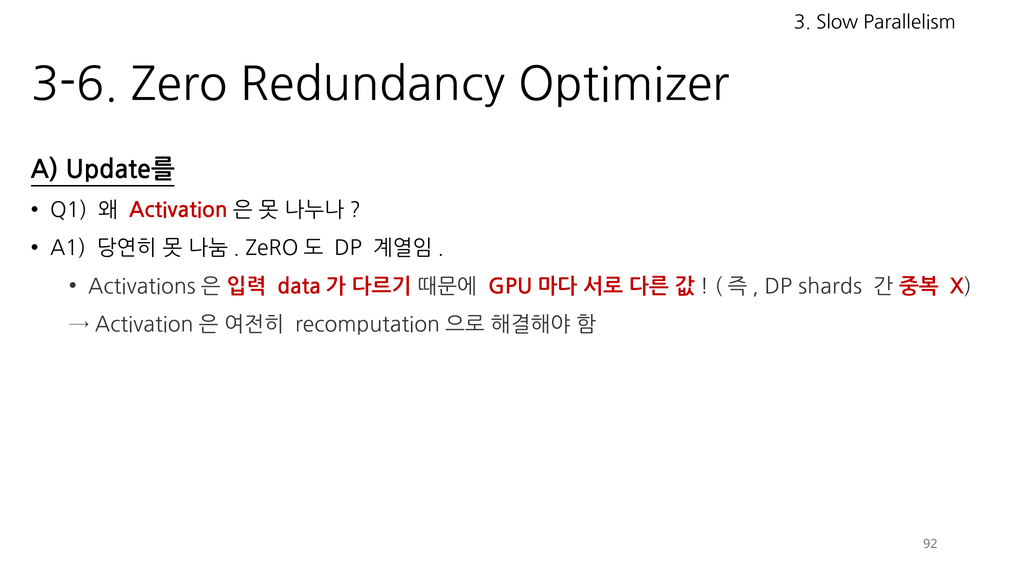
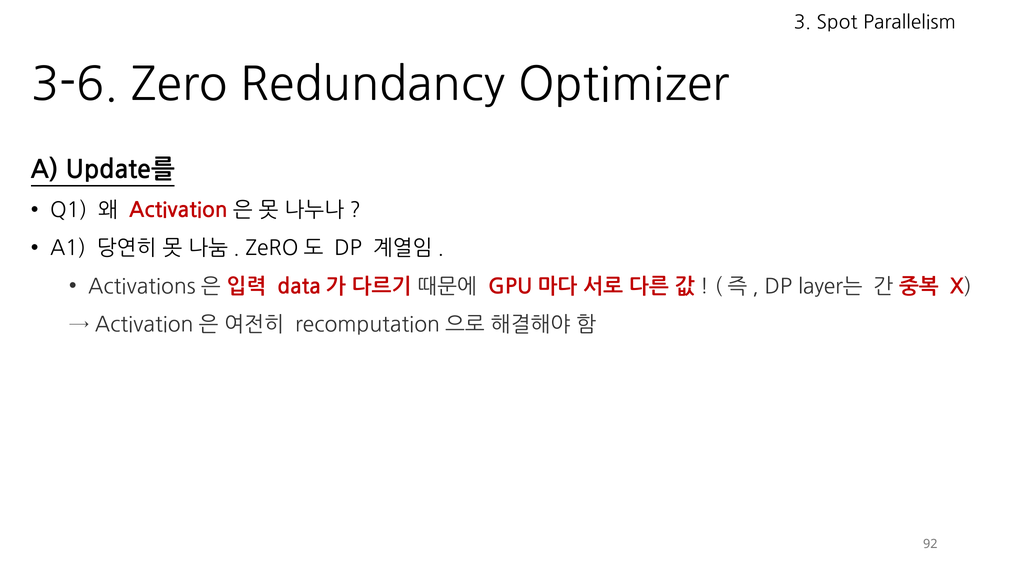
Slow: Slow -> Spot (837, 23)
shards: shards -> layer는 (830, 286)
